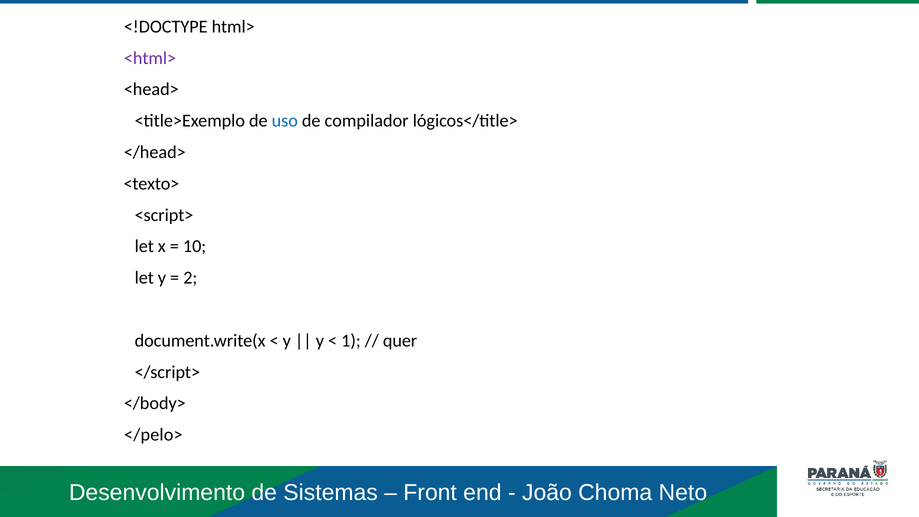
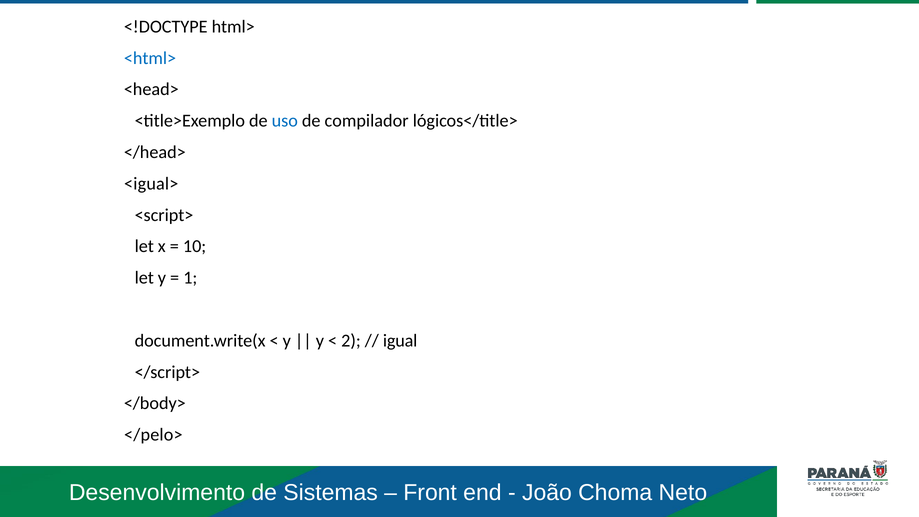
<html> colour: purple -> blue (150, 58)
<texto>: <texto> -> <igual> (151, 184)
2: 2 -> 1 (190, 278)
1: 1 -> 2 (351, 341)
quer: quer -> igual (400, 341)
